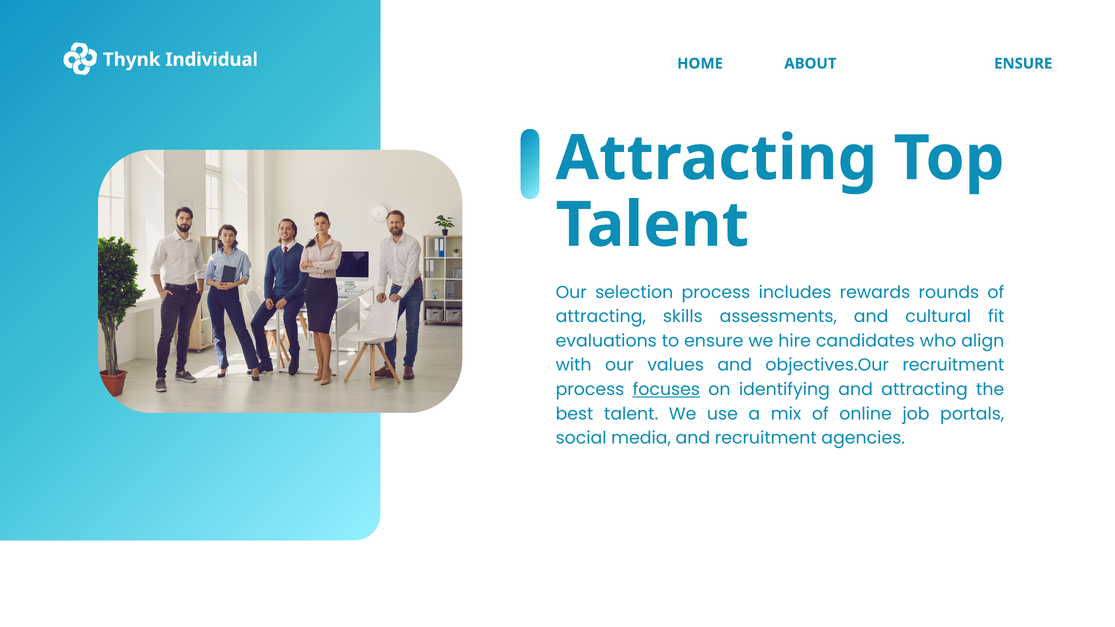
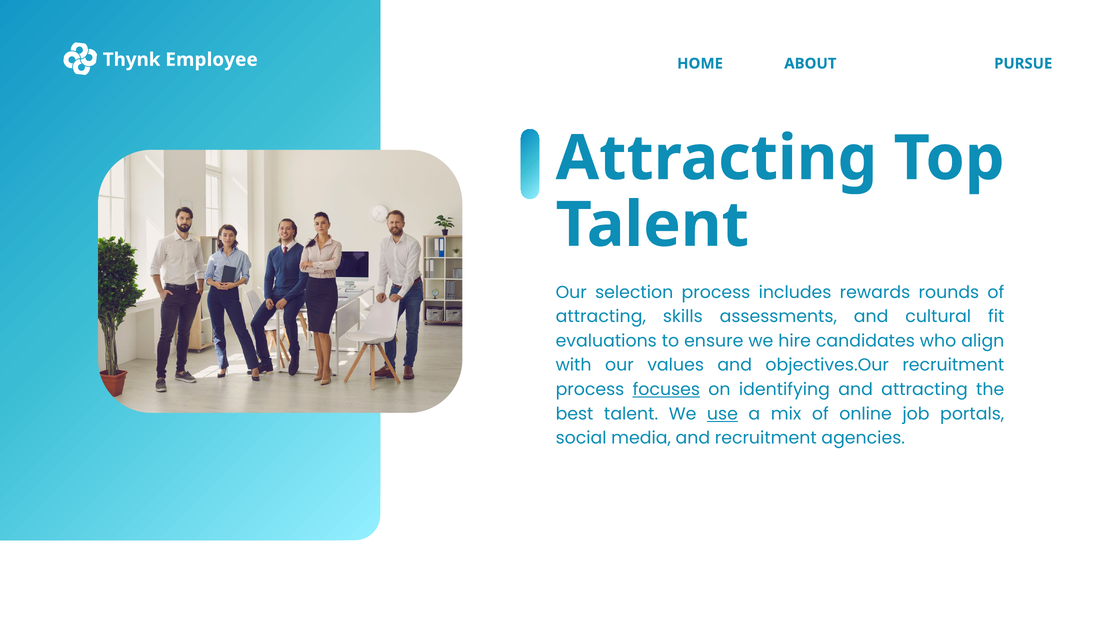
Individual: Individual -> Employee (212, 60)
CONTENT ENSURE: ENSURE -> PURSUE (1023, 64)
use underline: none -> present (722, 414)
